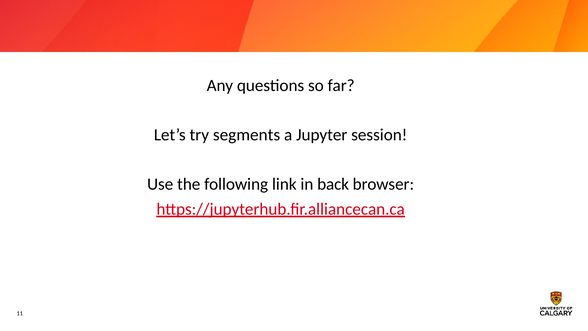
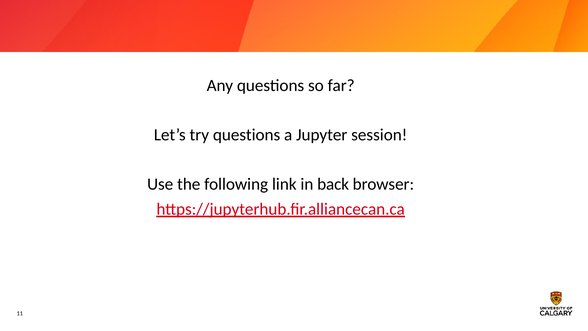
try segments: segments -> questions (247, 135)
